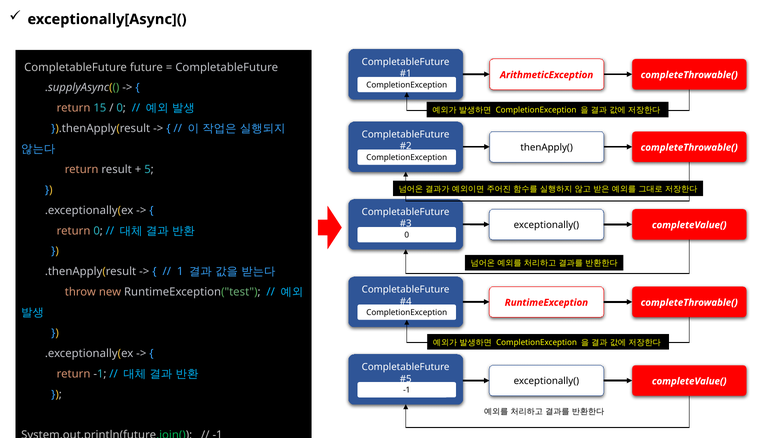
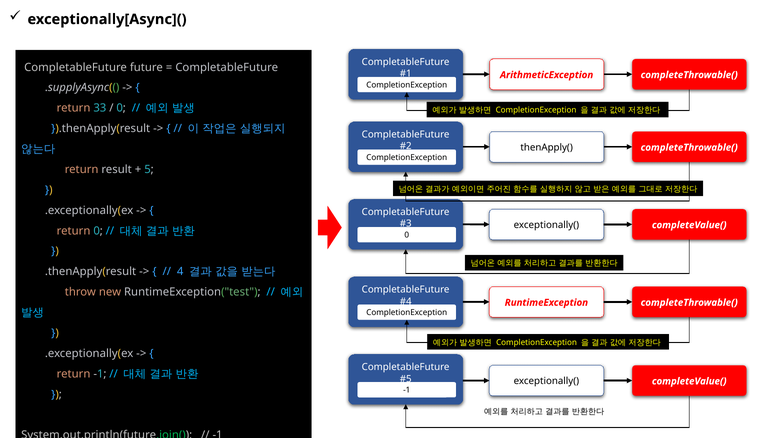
15: 15 -> 33 (100, 108)
1: 1 -> 4 (180, 271)
